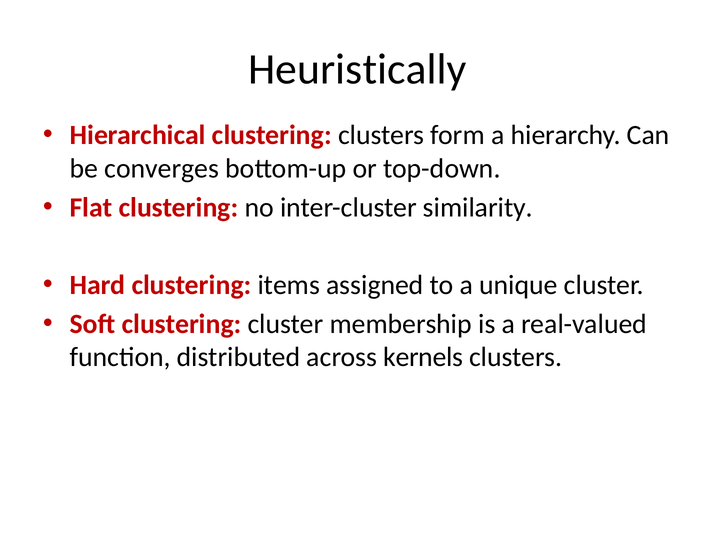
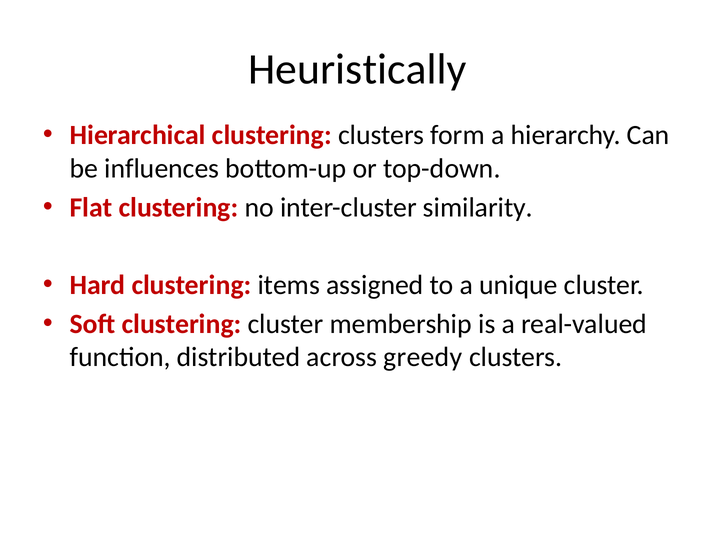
converges: converges -> influences (162, 169)
kernels: kernels -> greedy (423, 357)
